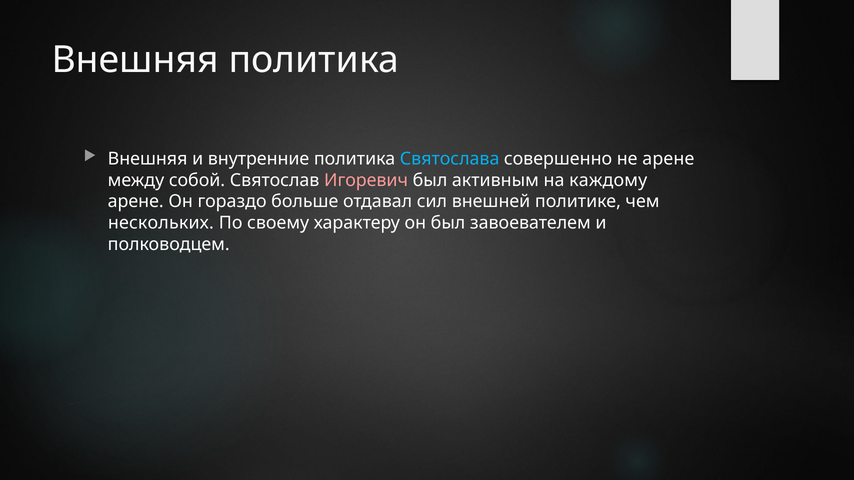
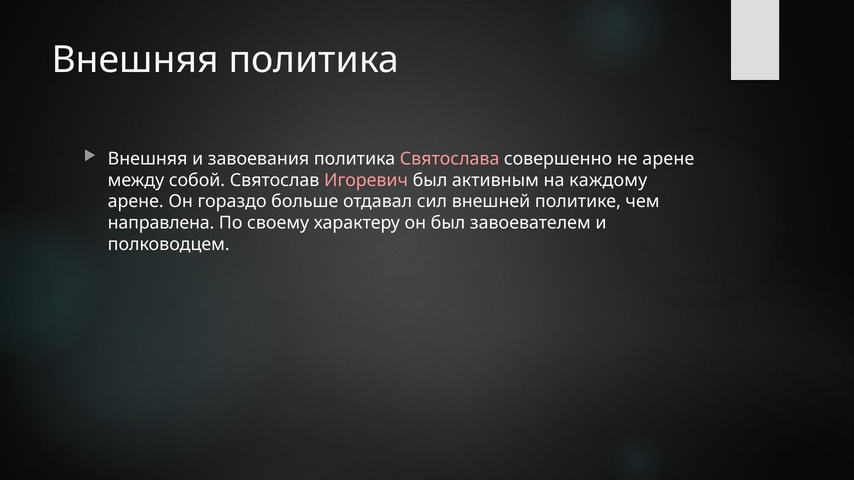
внутренние: внутренние -> завоевания (259, 159)
Святослава colour: light blue -> pink (450, 159)
нескольких: нескольких -> направлена (161, 223)
